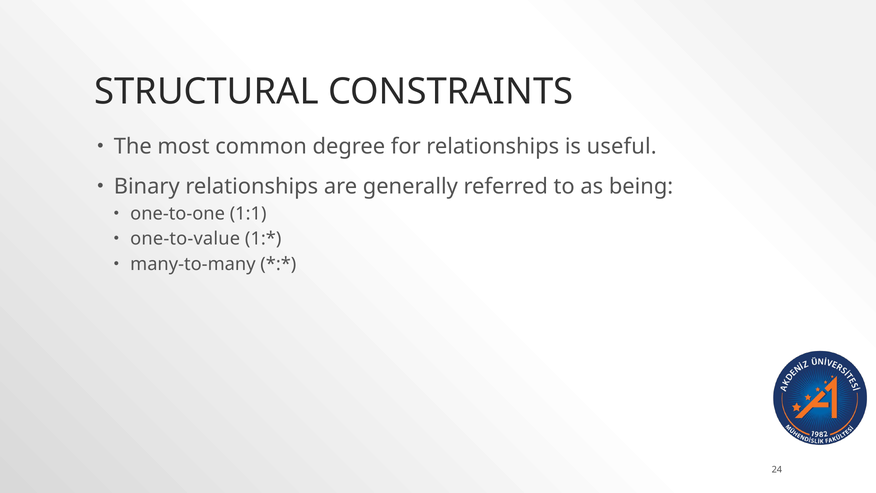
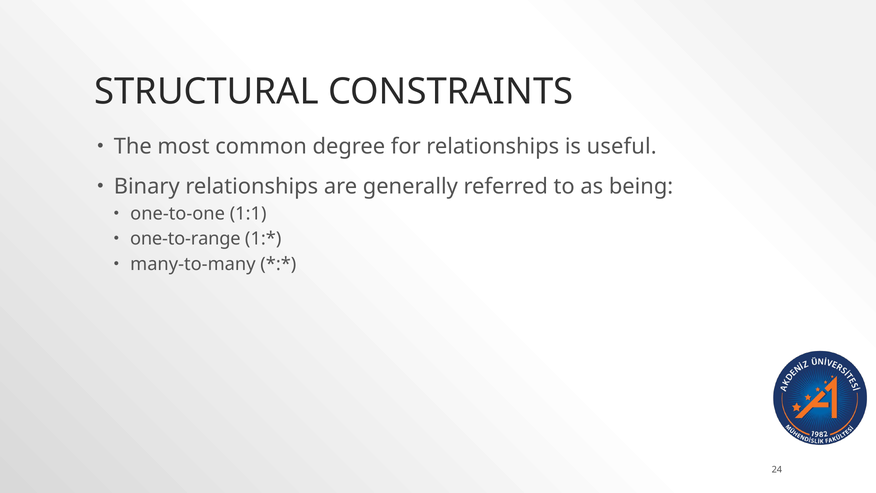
one-to-value: one-to-value -> one-to-range (185, 239)
